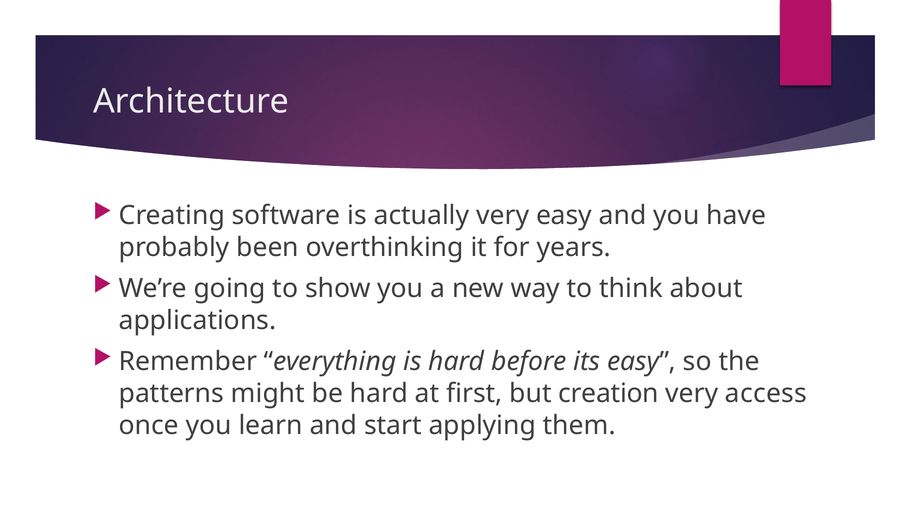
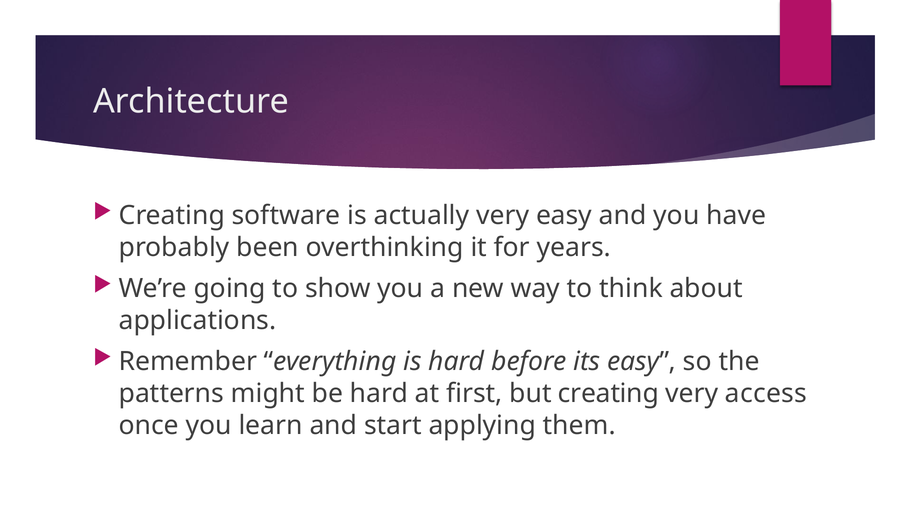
but creation: creation -> creating (608, 394)
